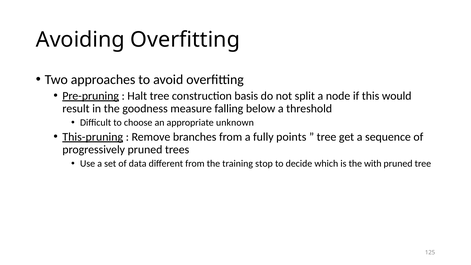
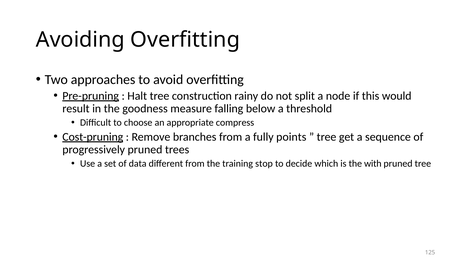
basis: basis -> rainy (246, 96)
unknown: unknown -> compress (235, 123)
This-pruning: This-pruning -> Cost-pruning (93, 137)
